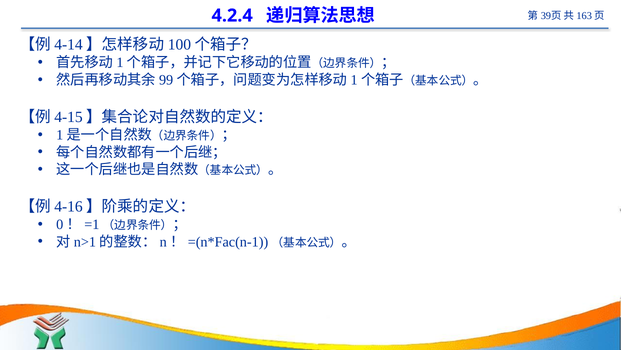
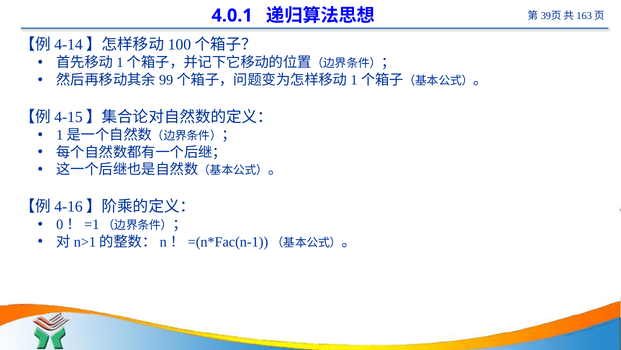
4.2.4: 4.2.4 -> 4.0.1 (232, 16)
